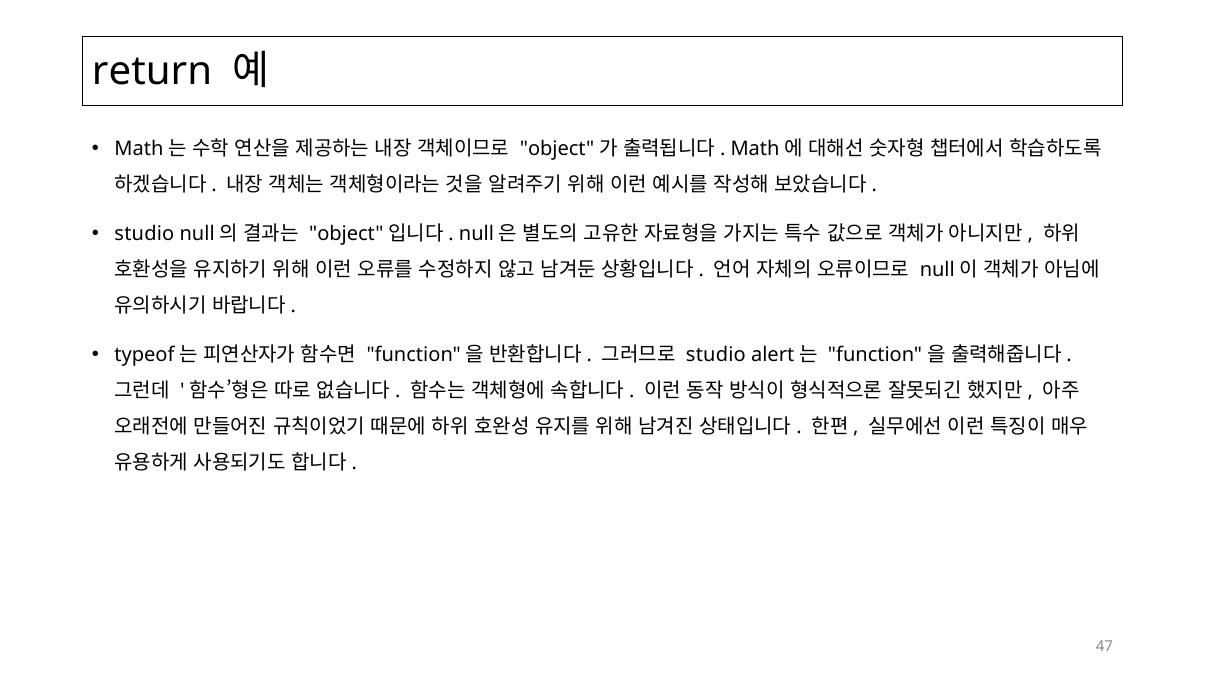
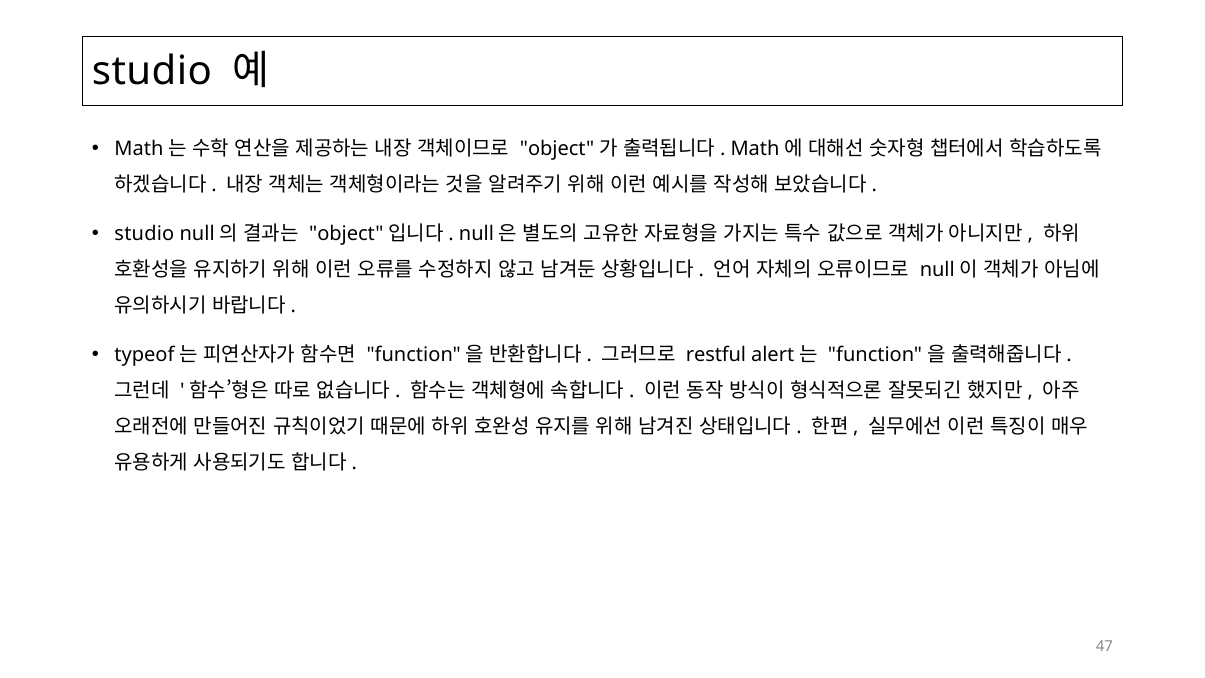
return: return -> studio (152, 71)
studio: studio -> restful (716, 355)
